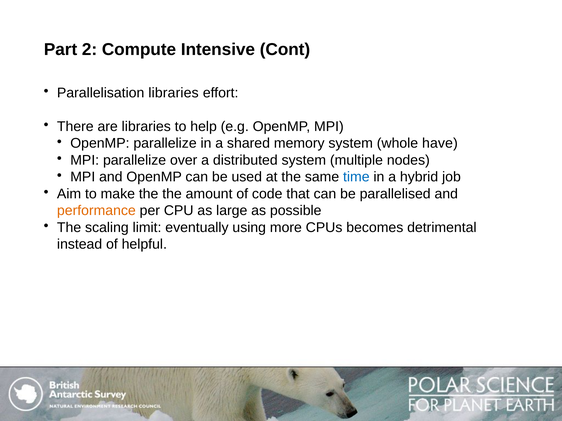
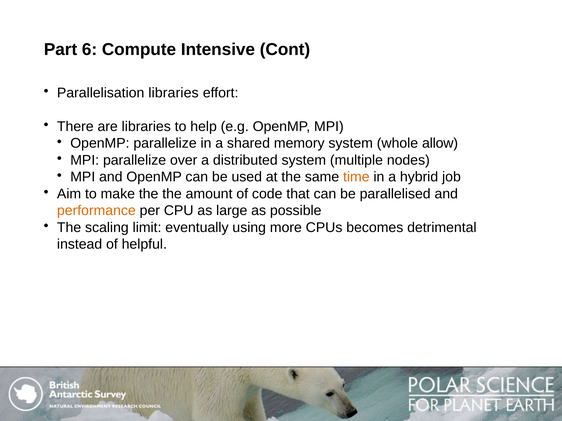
2: 2 -> 6 (90, 49)
have: have -> allow (440, 143)
time colour: blue -> orange (356, 177)
